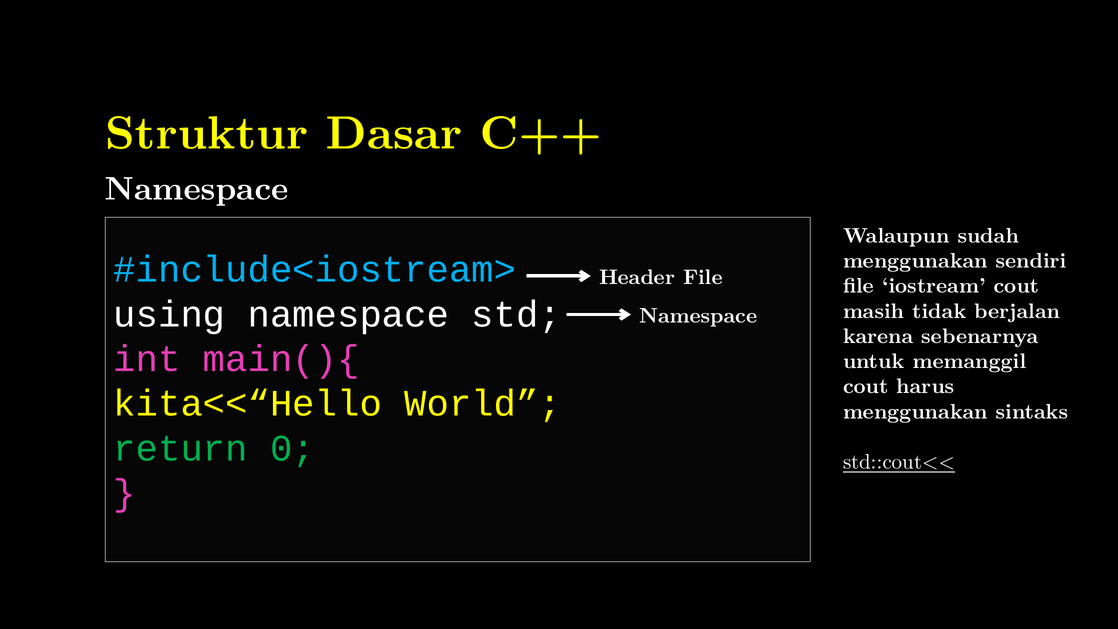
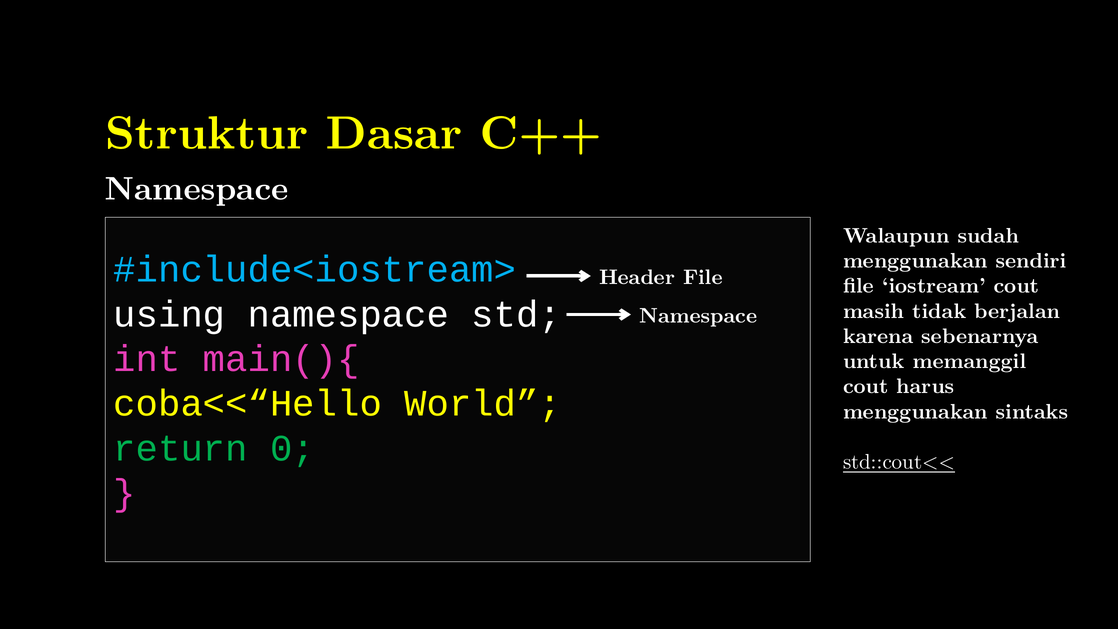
kita<<“Hello: kita<<“Hello -> coba<<“Hello (248, 404)
